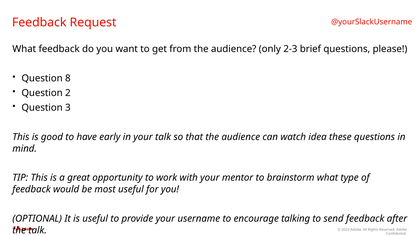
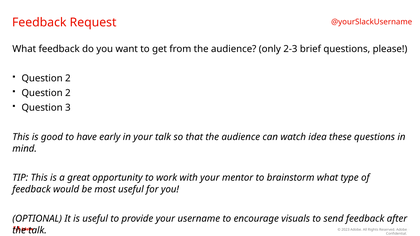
8: 8 -> 2 (68, 78)
talking: talking -> visuals (296, 219)
